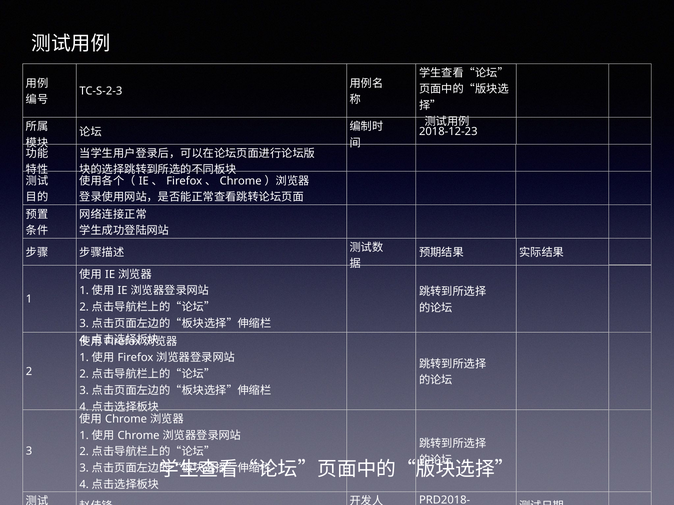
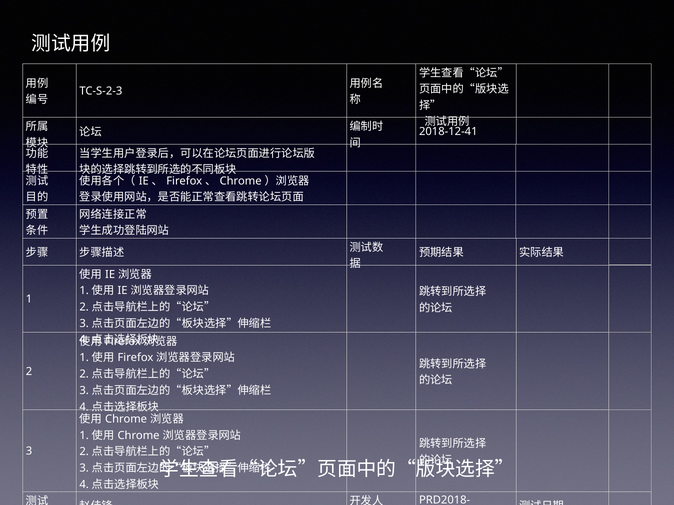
2018-12-23: 2018-12-23 -> 2018-12-41 (448, 132)
